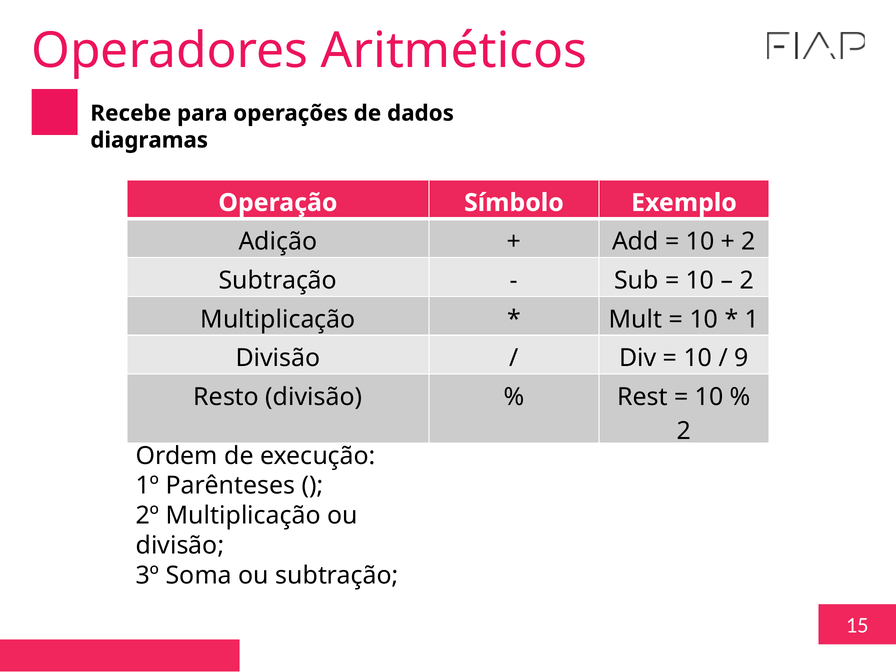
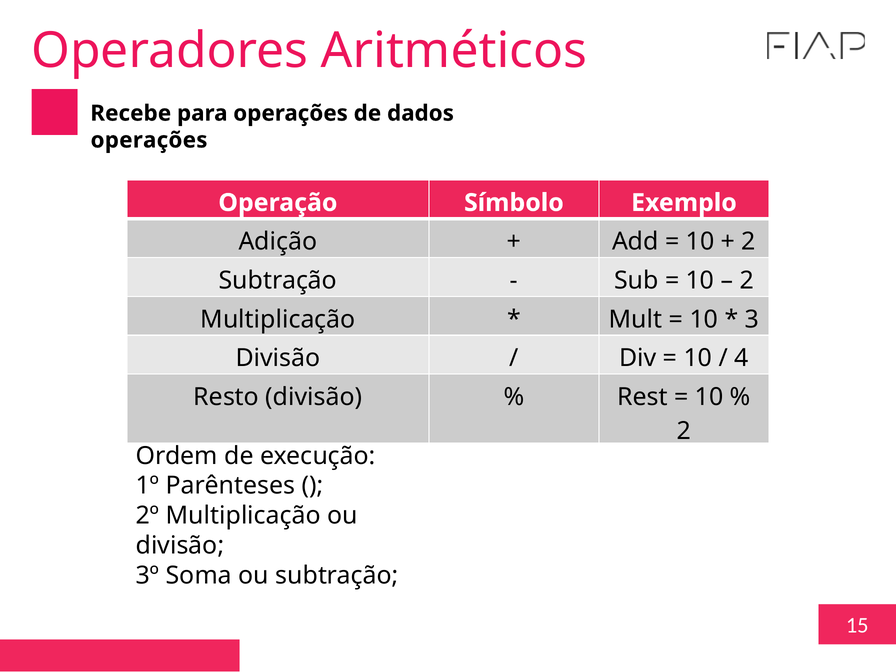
diagramas: diagramas -> operações (149, 140)
1: 1 -> 3 (752, 319)
9: 9 -> 4 (742, 358)
